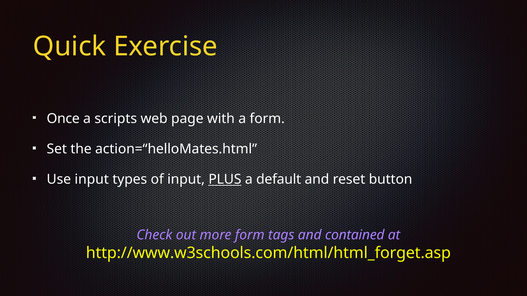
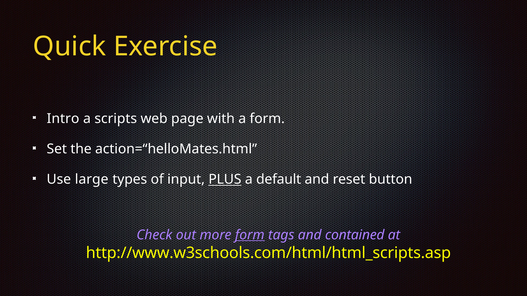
Once: Once -> Intro (63, 119)
Use input: input -> large (92, 180)
form underline: none -> present (250, 235)
http://www.w3schools.com/html/html_forget.asp: http://www.w3schools.com/html/html_forget.asp -> http://www.w3schools.com/html/html_scripts.asp (268, 253)
